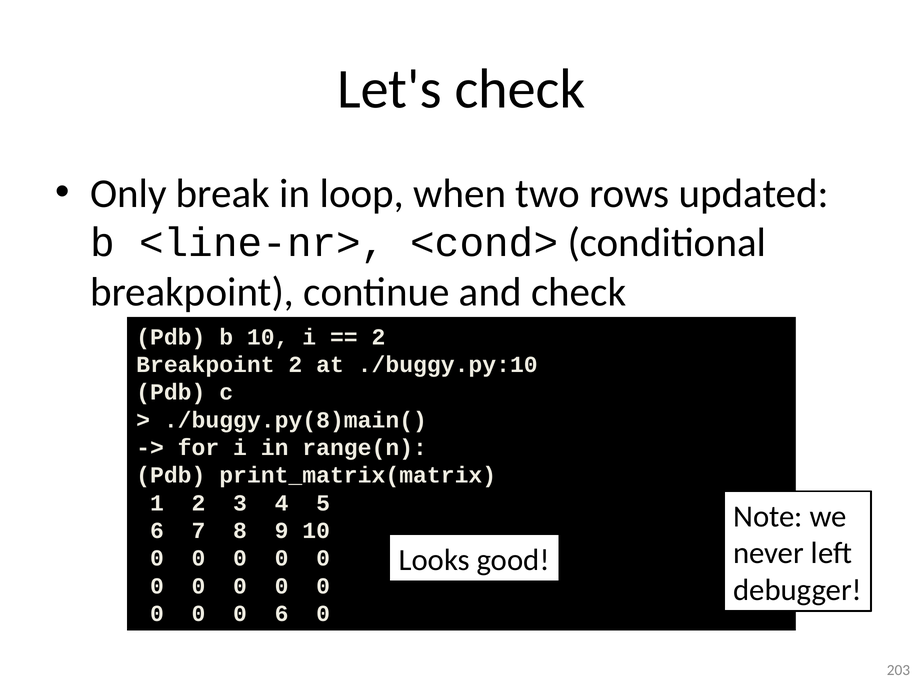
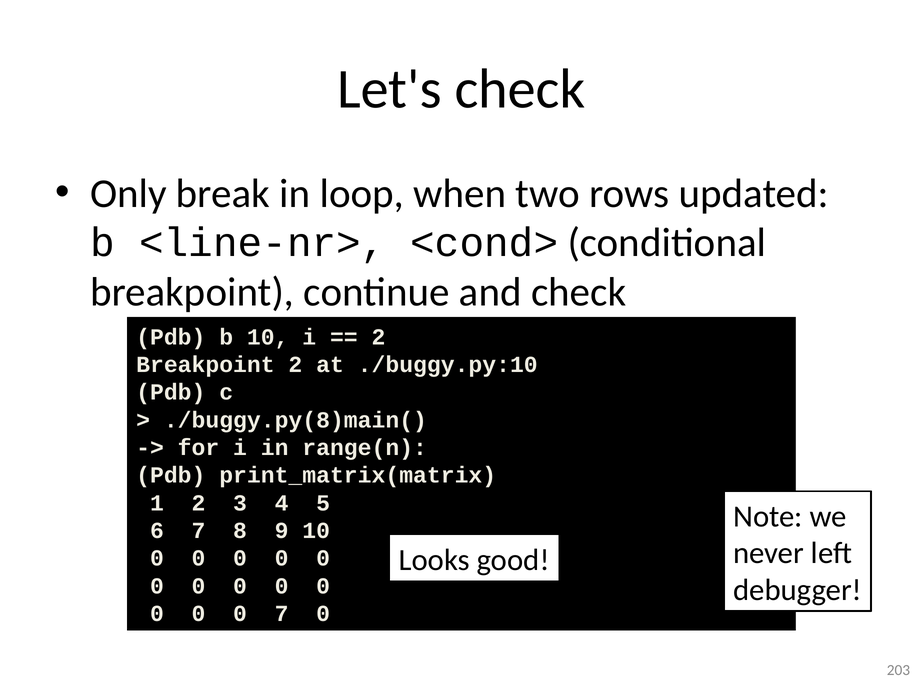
0 6: 6 -> 7 (282, 614)
